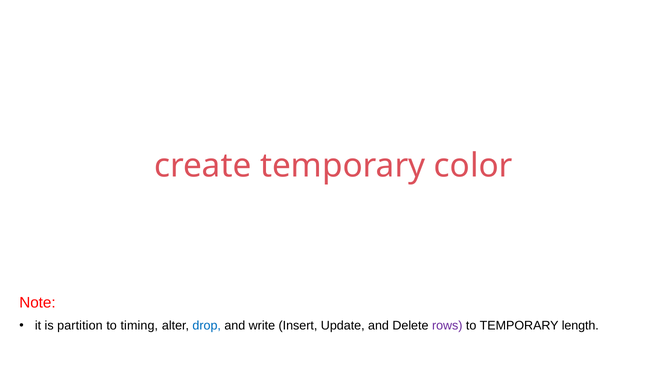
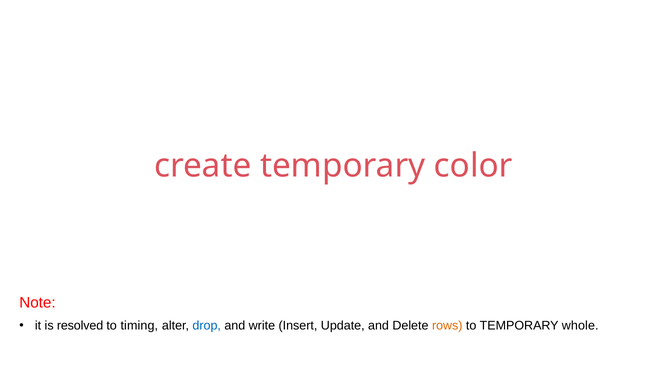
partition: partition -> resolved (80, 326)
rows colour: purple -> orange (447, 326)
length: length -> whole (580, 326)
